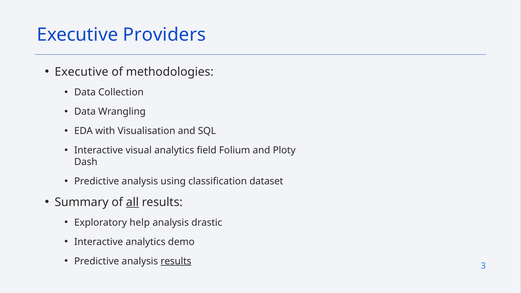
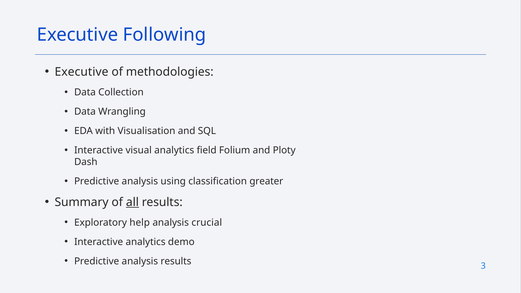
Providers: Providers -> Following (165, 35)
dataset: dataset -> greater (266, 181)
drastic: drastic -> crucial (207, 223)
results underline: present -> none (176, 261)
